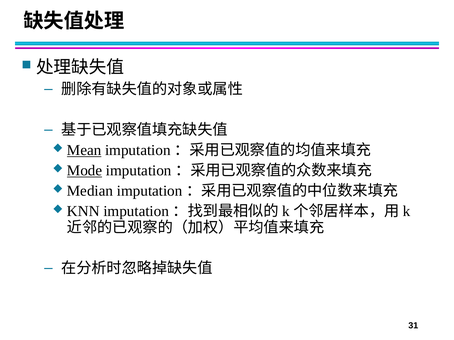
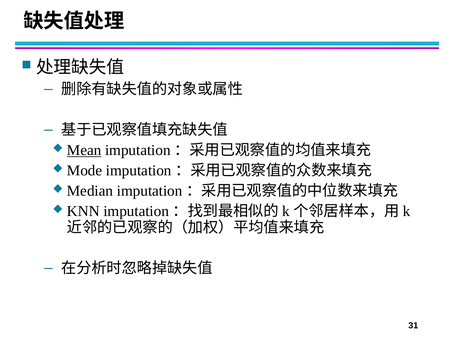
Mode underline: present -> none (85, 171)
